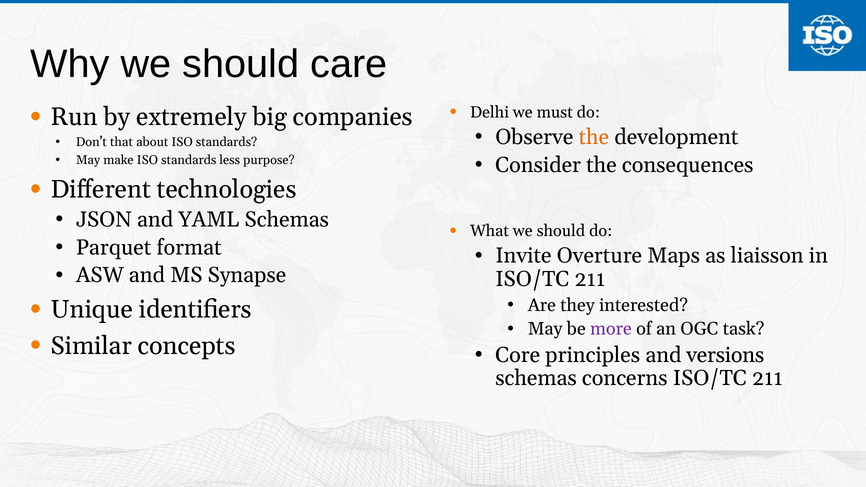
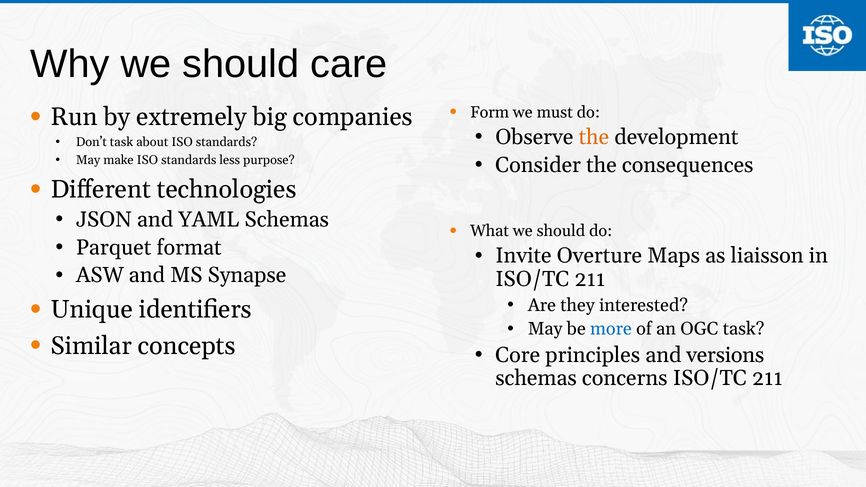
Delhi: Delhi -> Form (490, 112)
Don’t that: that -> task (121, 142)
more colour: purple -> blue (611, 329)
